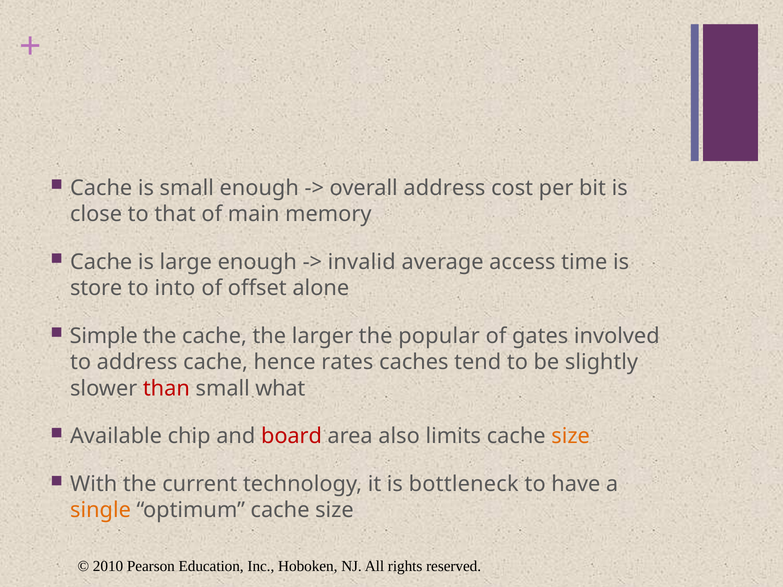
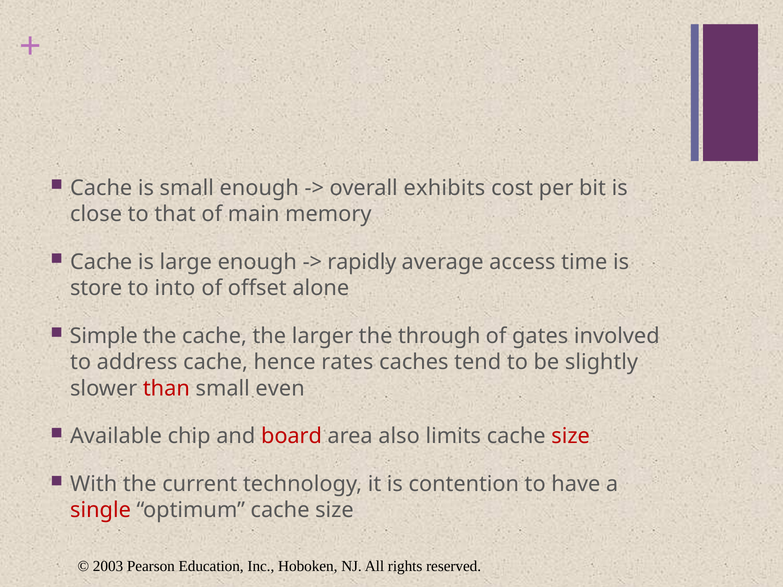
overall address: address -> exhibits (444, 188)
invalid: invalid -> rapidly (362, 262)
popular: popular -> through (439, 336)
what: what -> even (280, 389)
size colour: orange -> red (571, 436)
bottleneck: bottleneck -> contention (464, 484)
single colour: orange -> red (101, 510)
2010: 2010 -> 2003 (108, 567)
